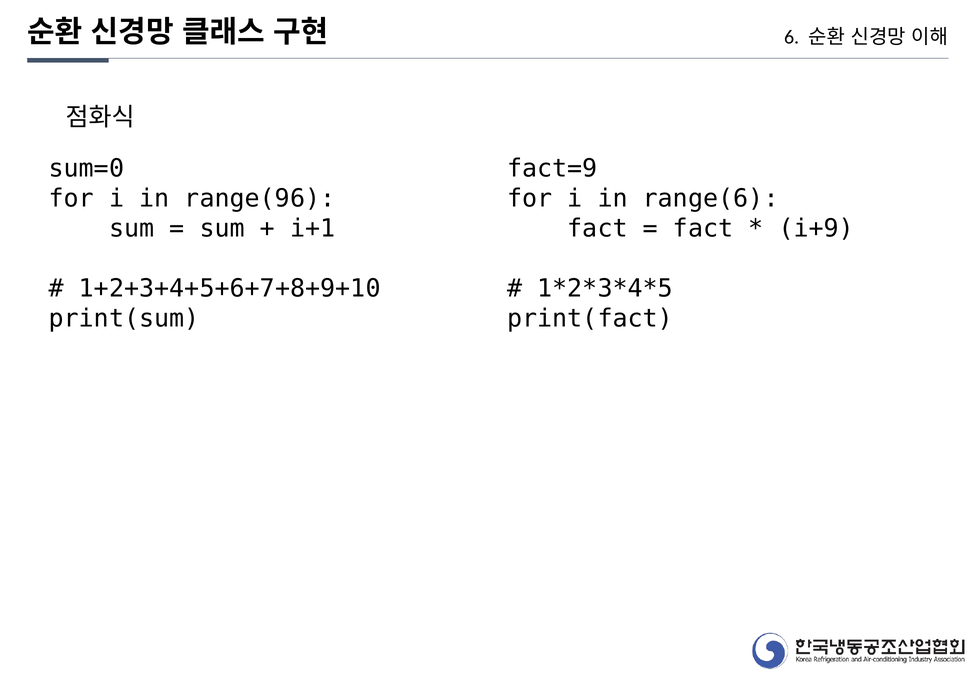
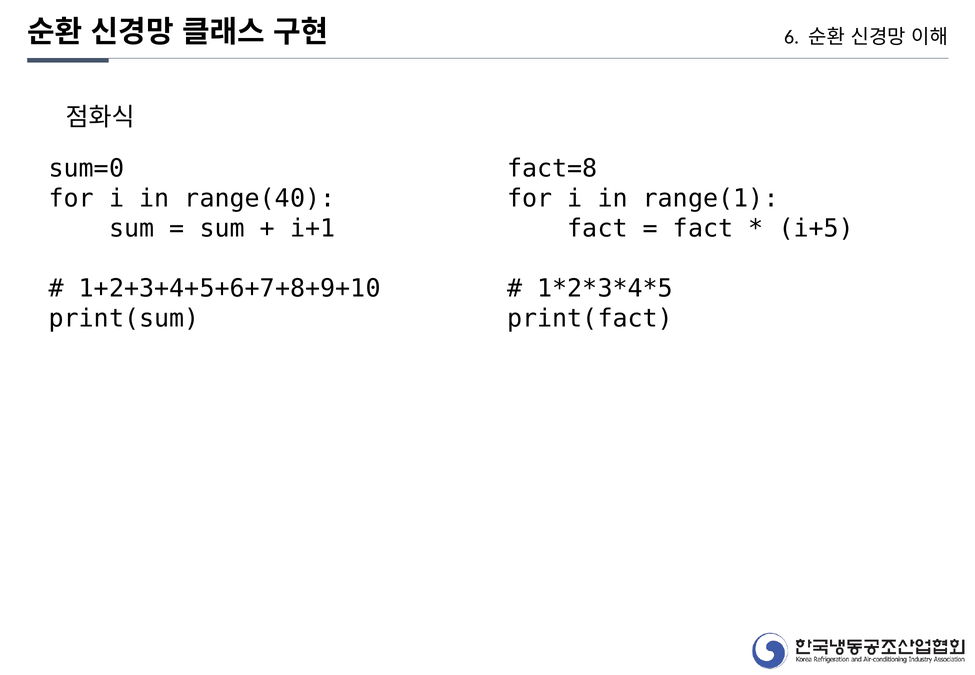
fact=9: fact=9 -> fact=8 (552, 168)
range(96: range(96 -> range(40 (260, 198)
range(6: range(6 -> range(1 (711, 198)
i+9: i+9 -> i+5 (816, 228)
